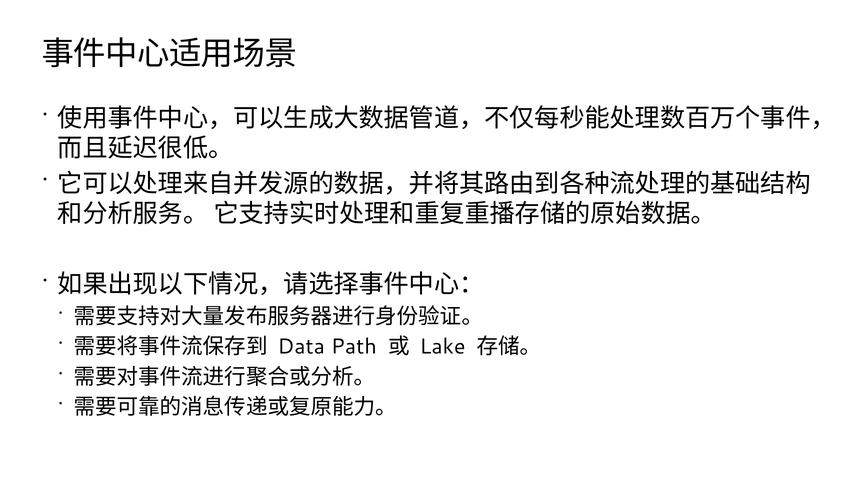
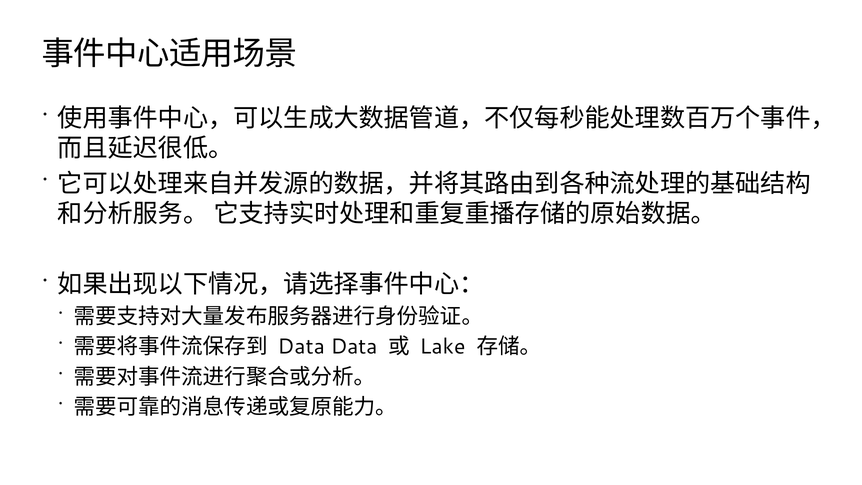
Data Path: Path -> Data (354, 347)
